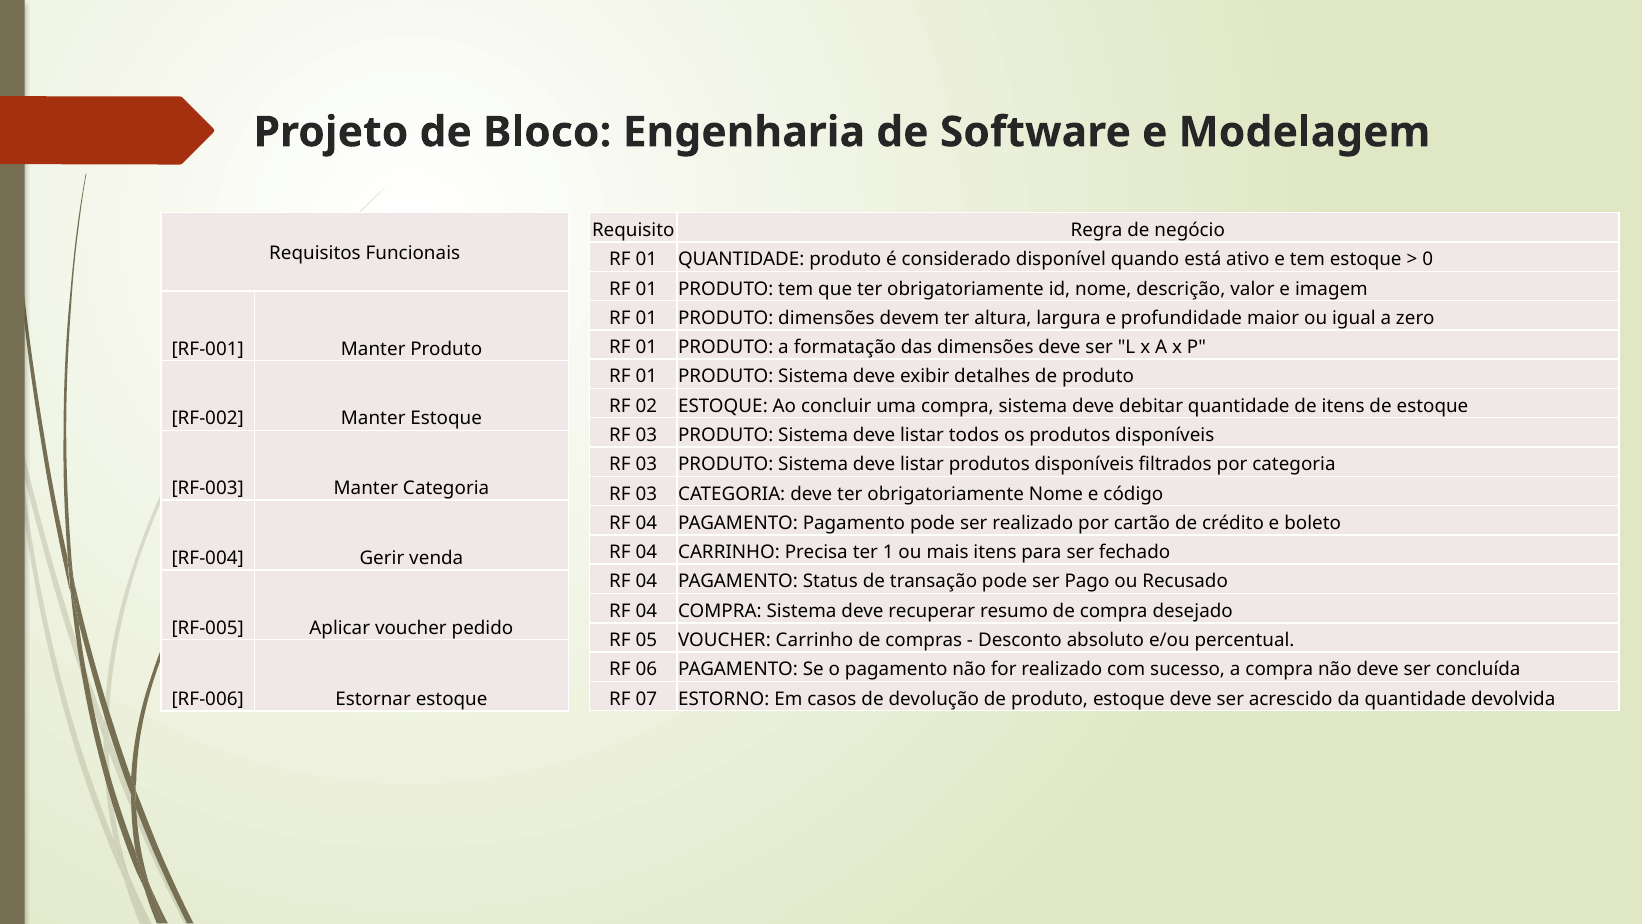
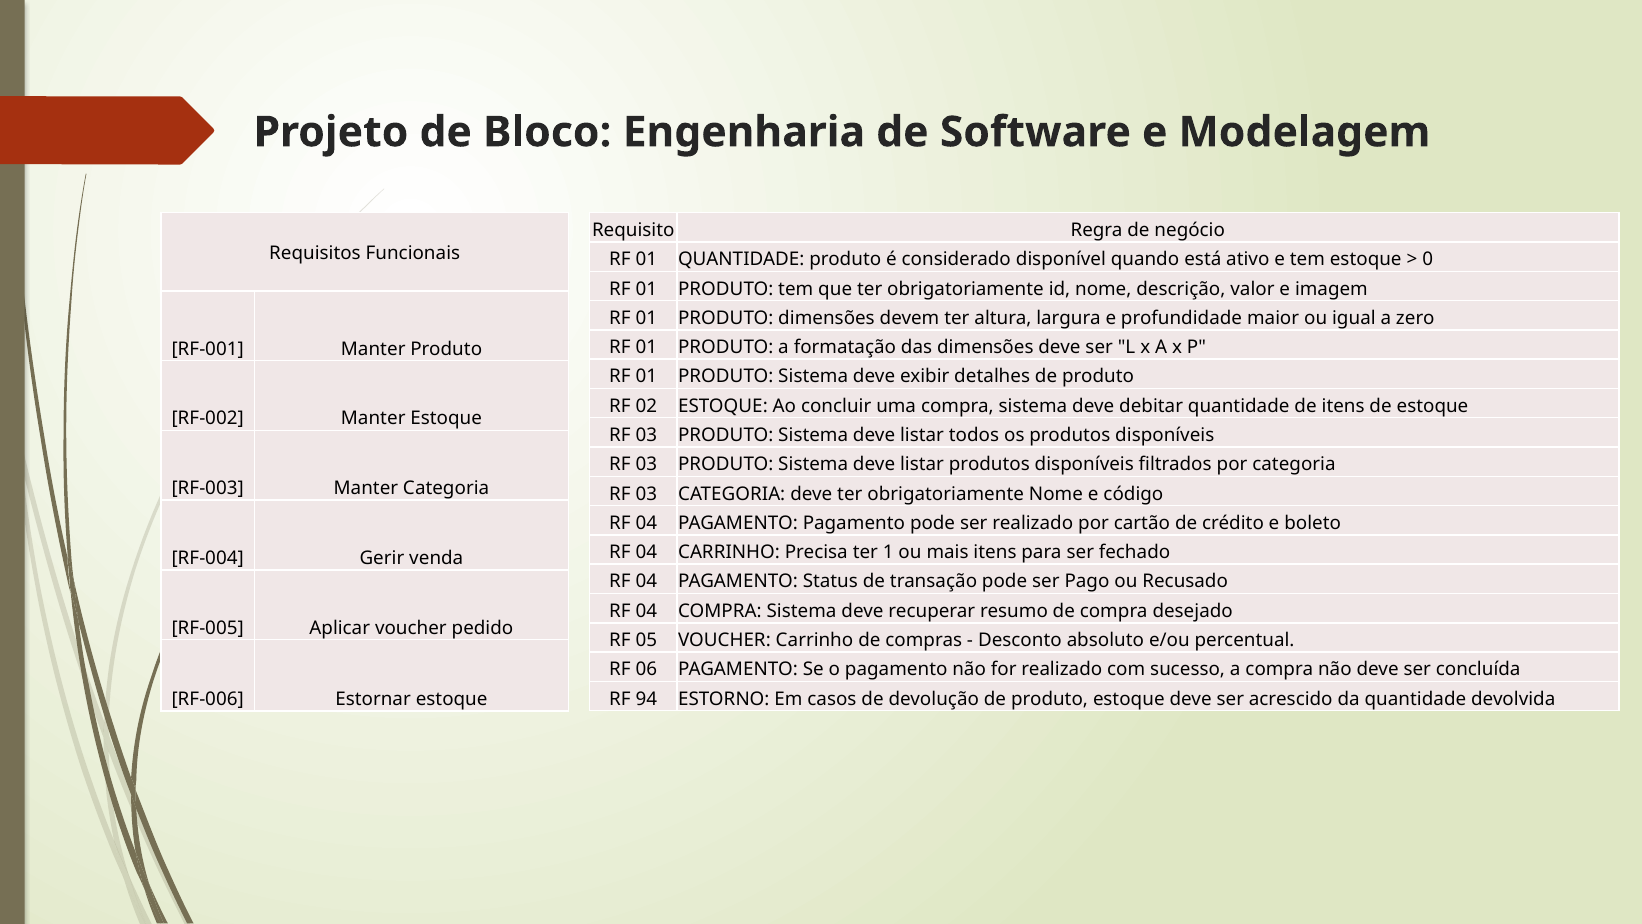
07: 07 -> 94 (646, 699)
